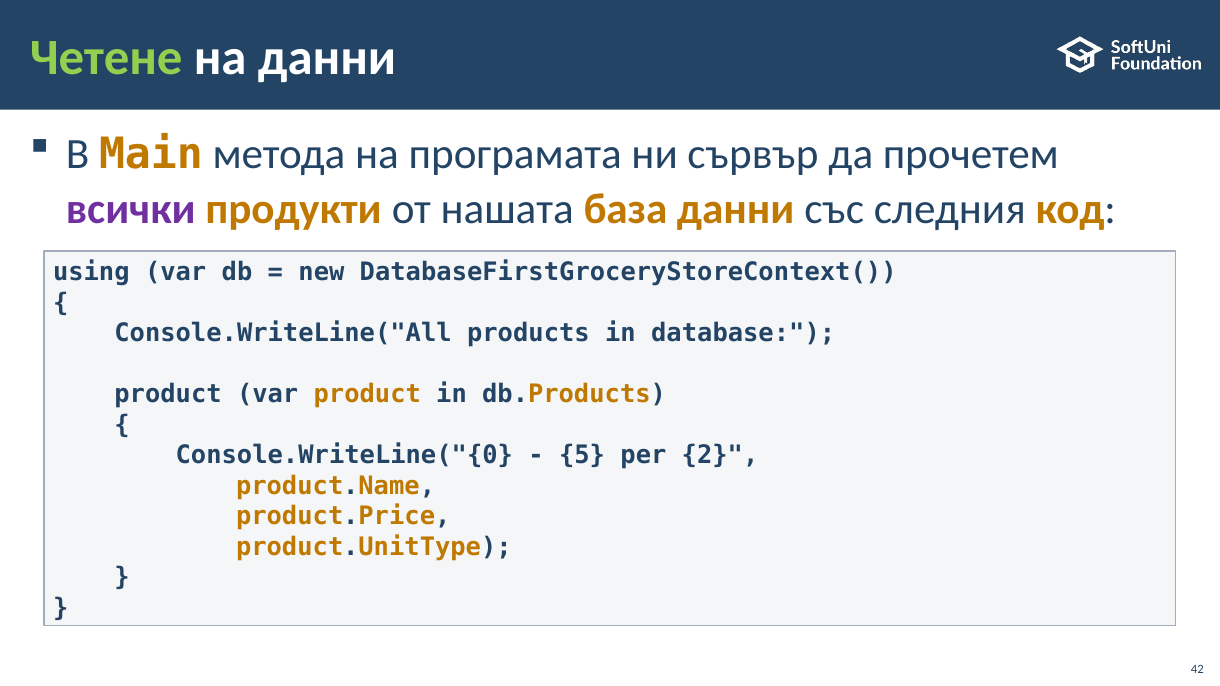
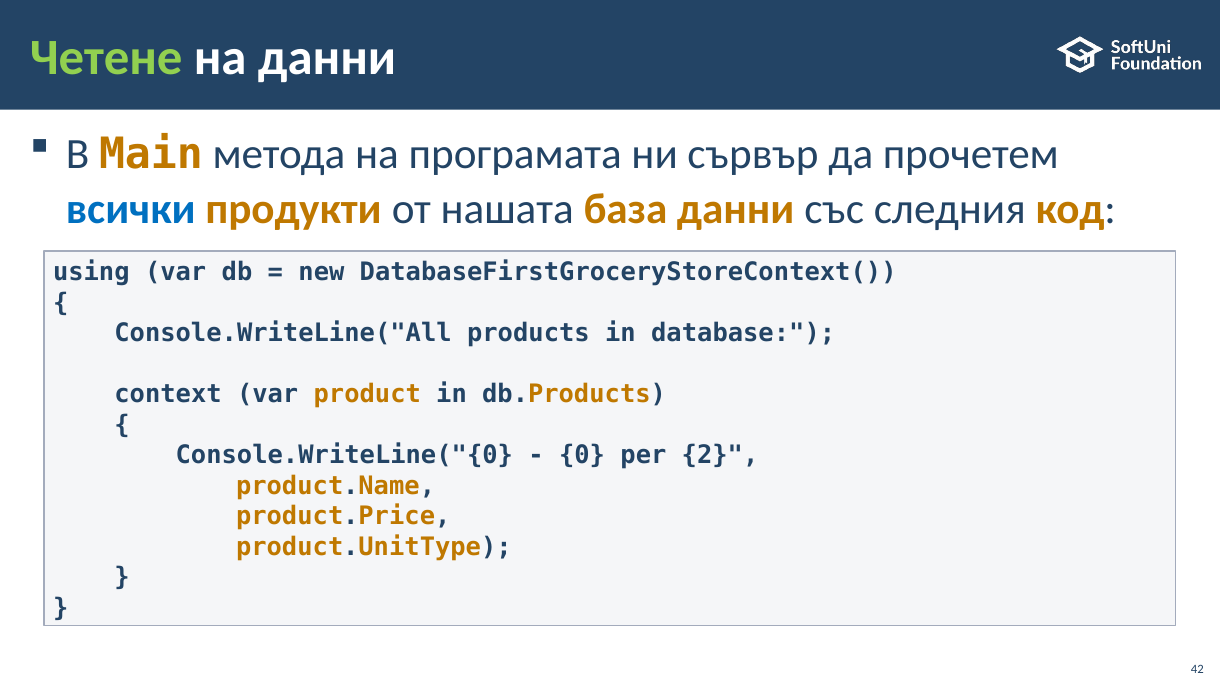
всички colour: purple -> blue (131, 209)
product: product -> context (168, 395)
5: 5 -> 0 (582, 456)
